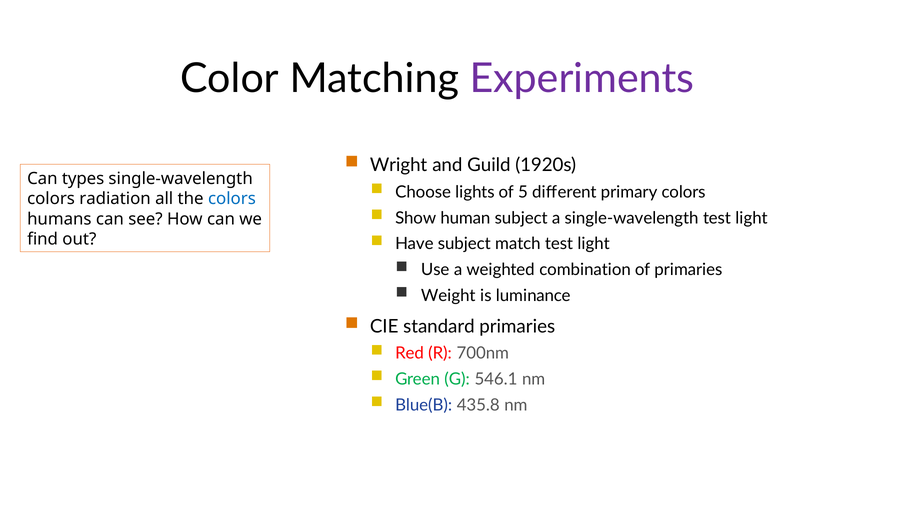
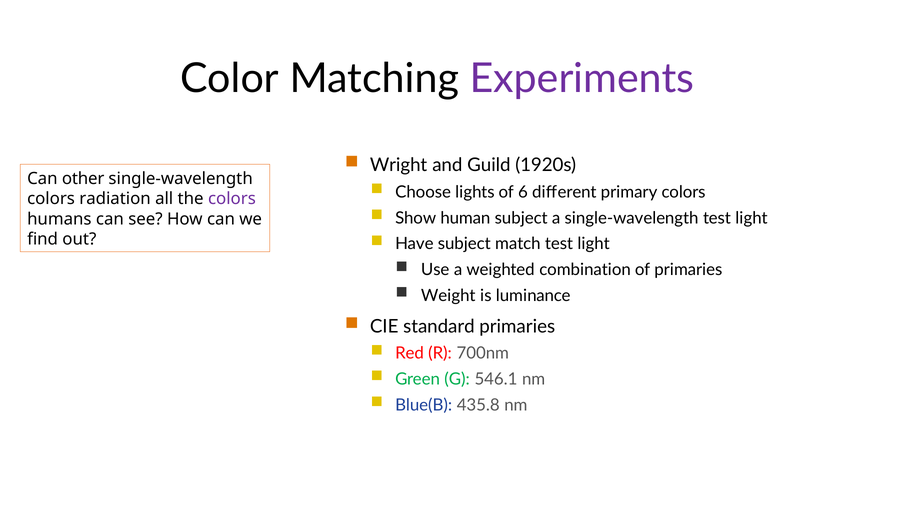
types: types -> other (83, 179)
5: 5 -> 6 (523, 192)
colors colour: blue -> purple (232, 199)
